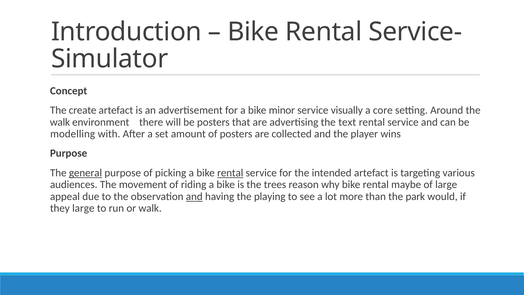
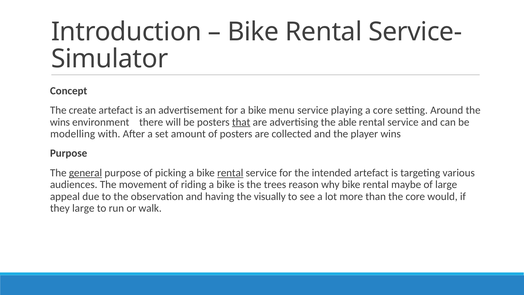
minor: minor -> menu (282, 110)
visually: visually -> playing (347, 110)
walk: walk -> wins (60, 122)
that underline: none -> present (241, 122)
text: text -> able (347, 122)
and underline: present -> none (194, 196)
playing: playing -> visually (270, 196)
the park: park -> core (415, 196)
